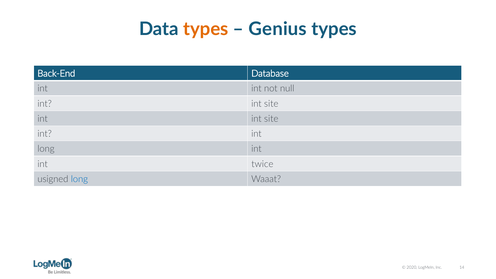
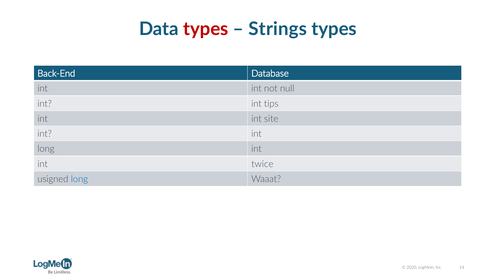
types colour: orange -> red (206, 29)
Genius: Genius -> Strings (278, 29)
site: site -> tips (271, 104)
